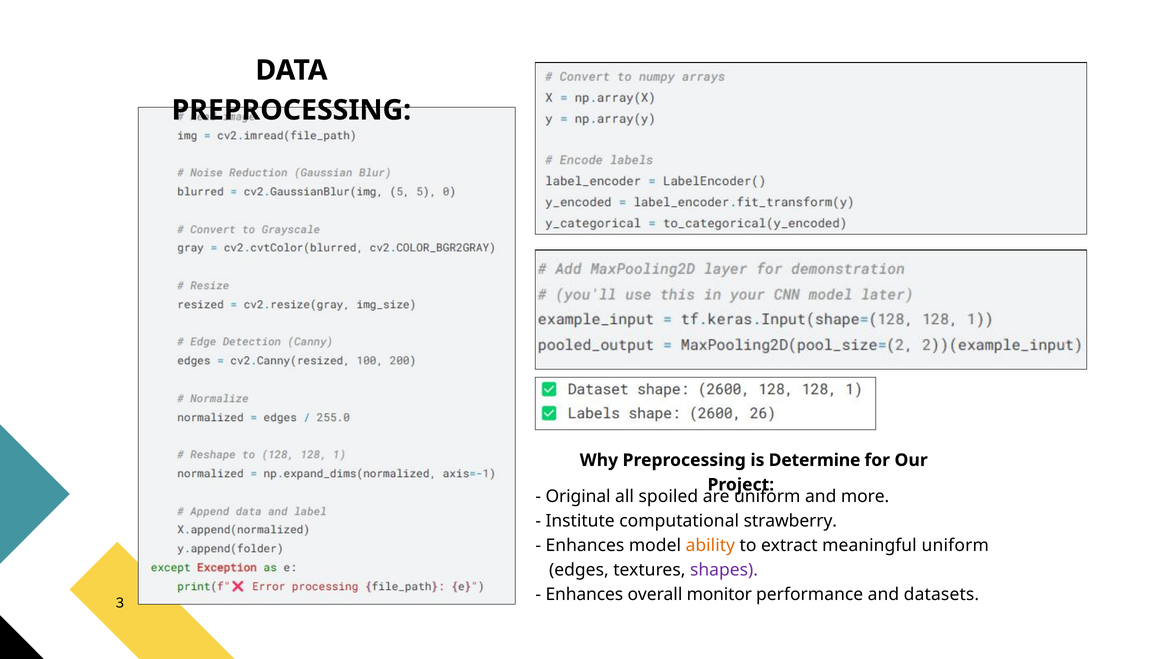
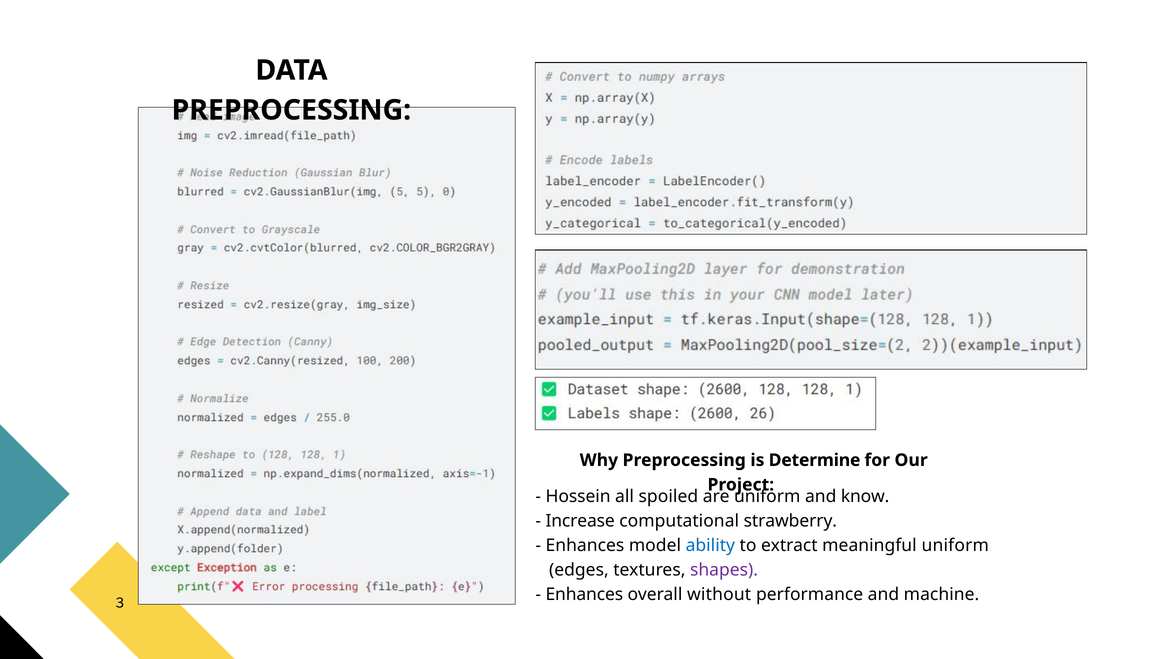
Original: Original -> Hossein (578, 496)
more: more -> know (865, 496)
Institute: Institute -> Increase (580, 521)
ability colour: orange -> blue (710, 545)
monitor: monitor -> without (719, 594)
datasets: datasets -> machine (942, 594)
